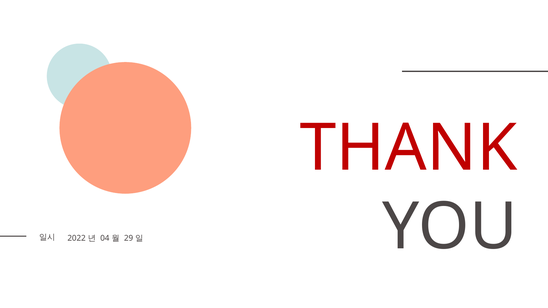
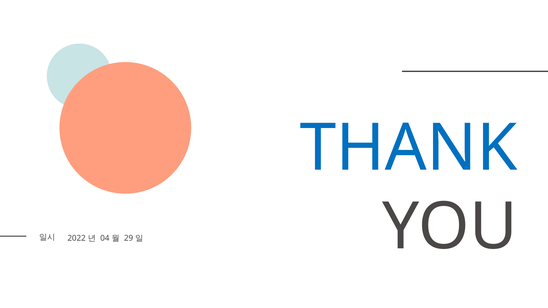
THANK colour: red -> blue (409, 148)
